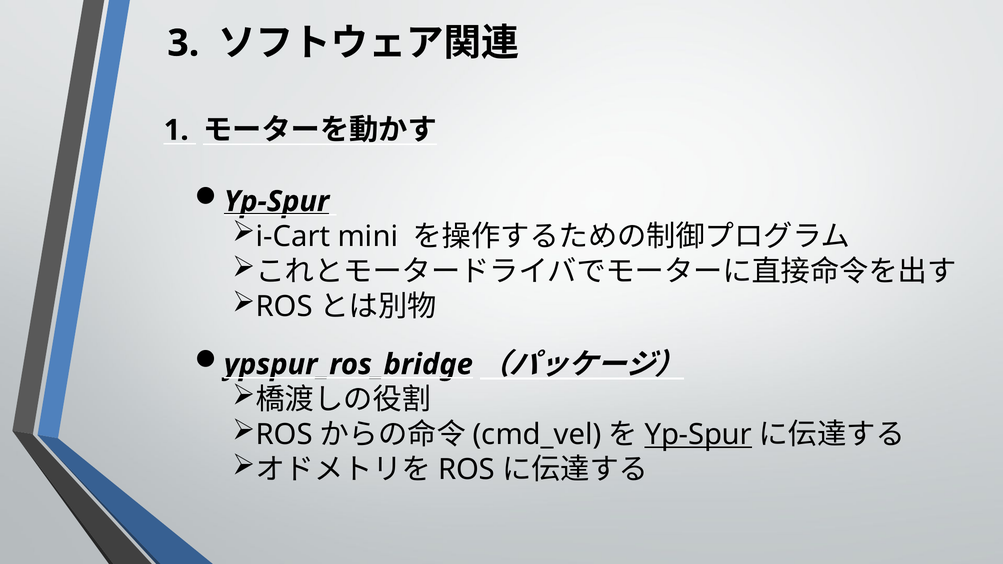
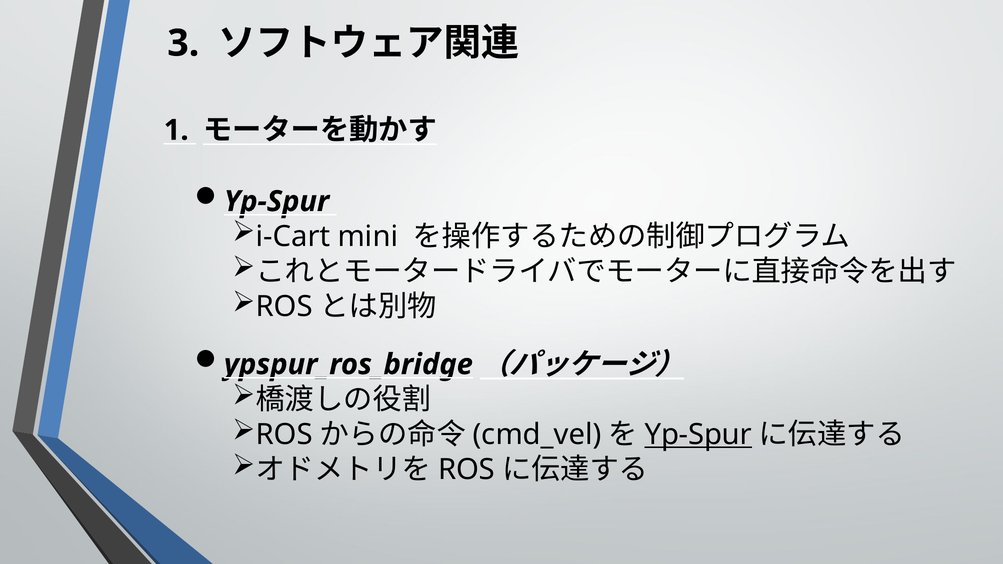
Yp-Spur underline: present -> none (277, 202)
